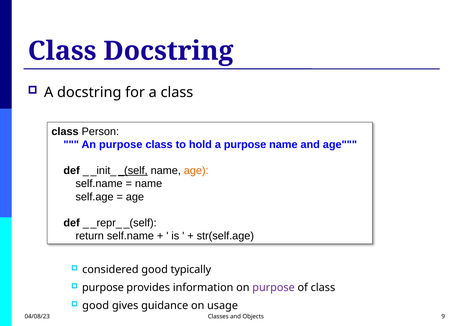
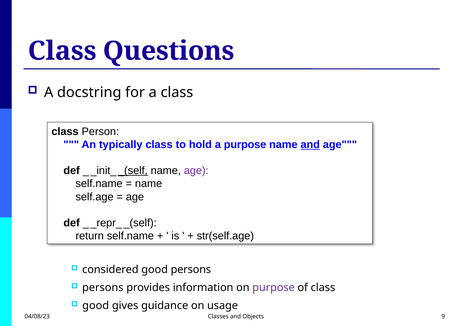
Class Docstring: Docstring -> Questions (169, 51)
An purpose: purpose -> typically (121, 145)
and underline: none -> present (310, 145)
age colour: orange -> purple (196, 171)
good typically: typically -> persons (191, 270)
purpose: purpose -> persons (103, 288)
